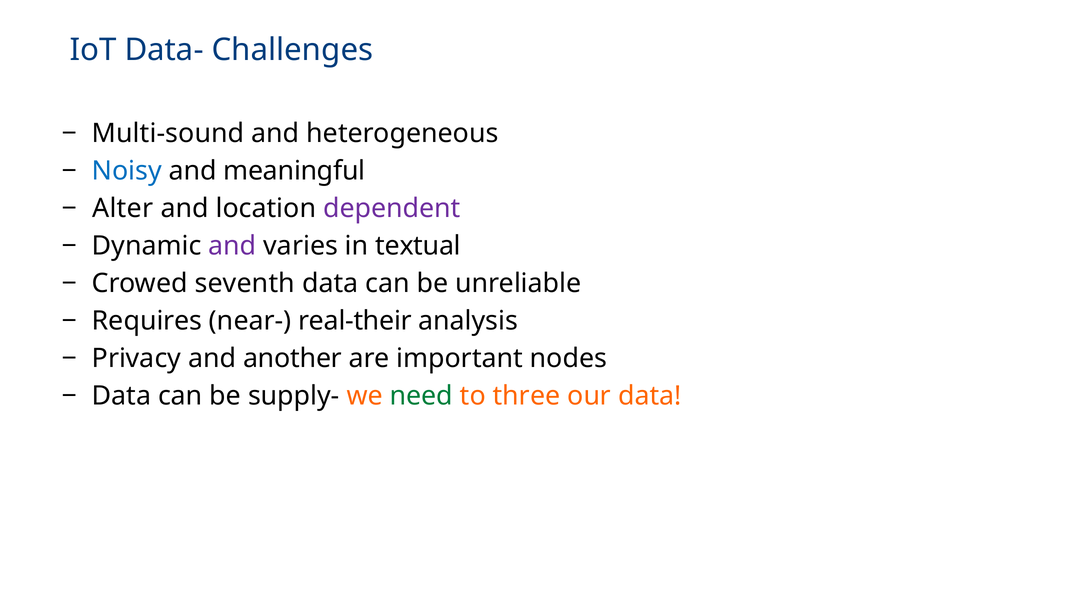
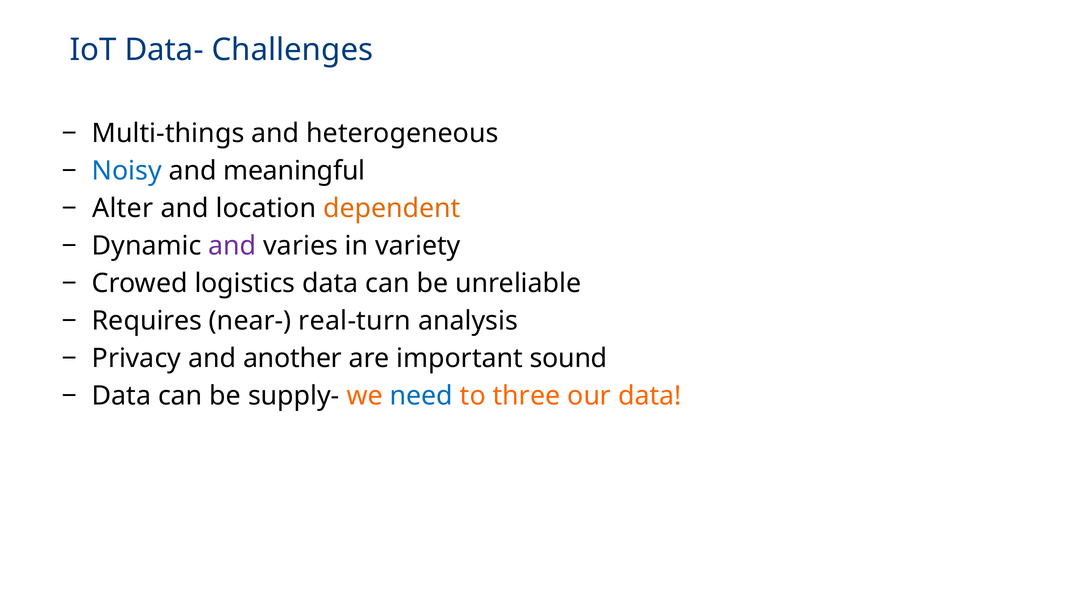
Multi-sound: Multi-sound -> Multi-things (168, 133)
dependent colour: purple -> orange (392, 209)
textual: textual -> variety (418, 246)
seventh: seventh -> logistics (245, 284)
real-their: real-their -> real-turn (355, 321)
nodes: nodes -> sound (569, 359)
need colour: green -> blue (421, 396)
